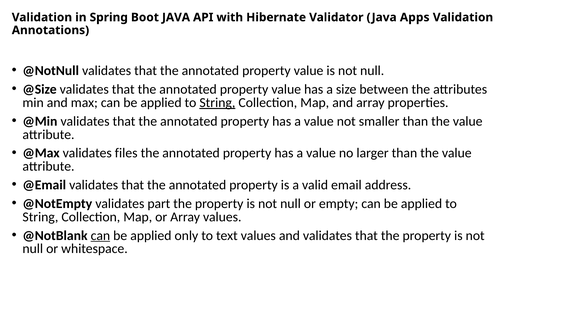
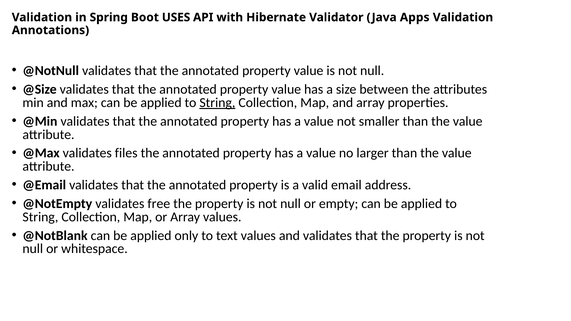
Boot JAVA: JAVA -> USES (176, 17)
part: part -> free (159, 204)
can underline: present -> none (100, 236)
